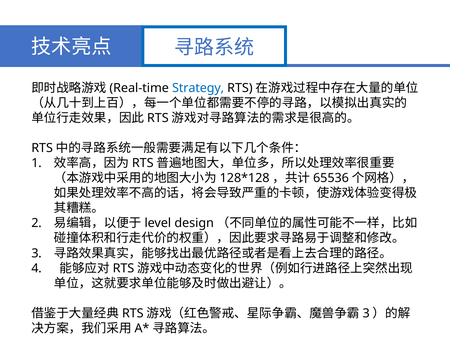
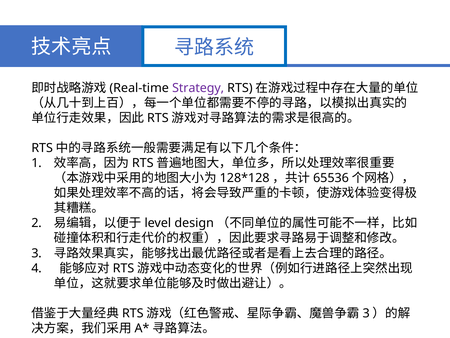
Strategy colour: blue -> purple (198, 88)
